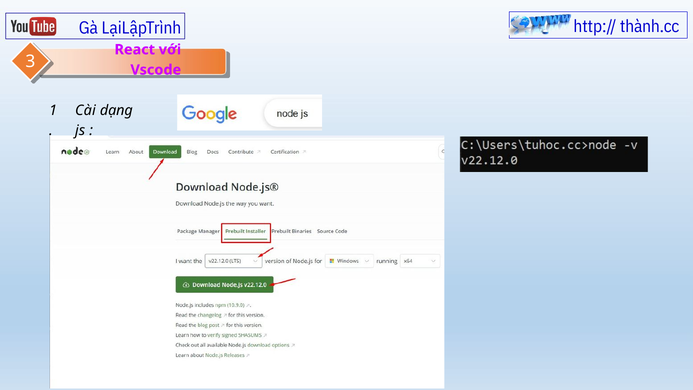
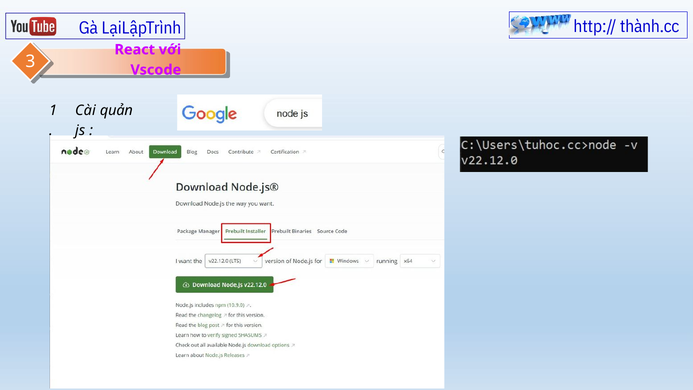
dạng: dạng -> quản (116, 110)
